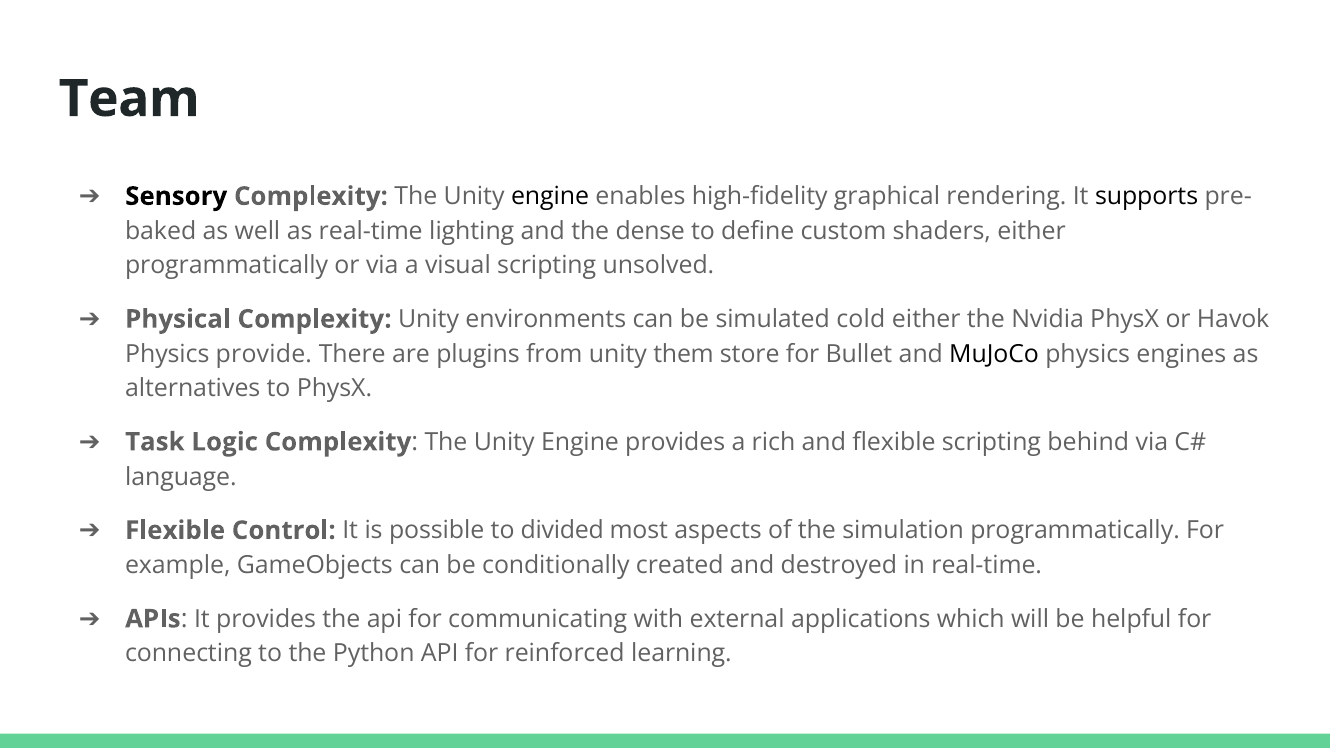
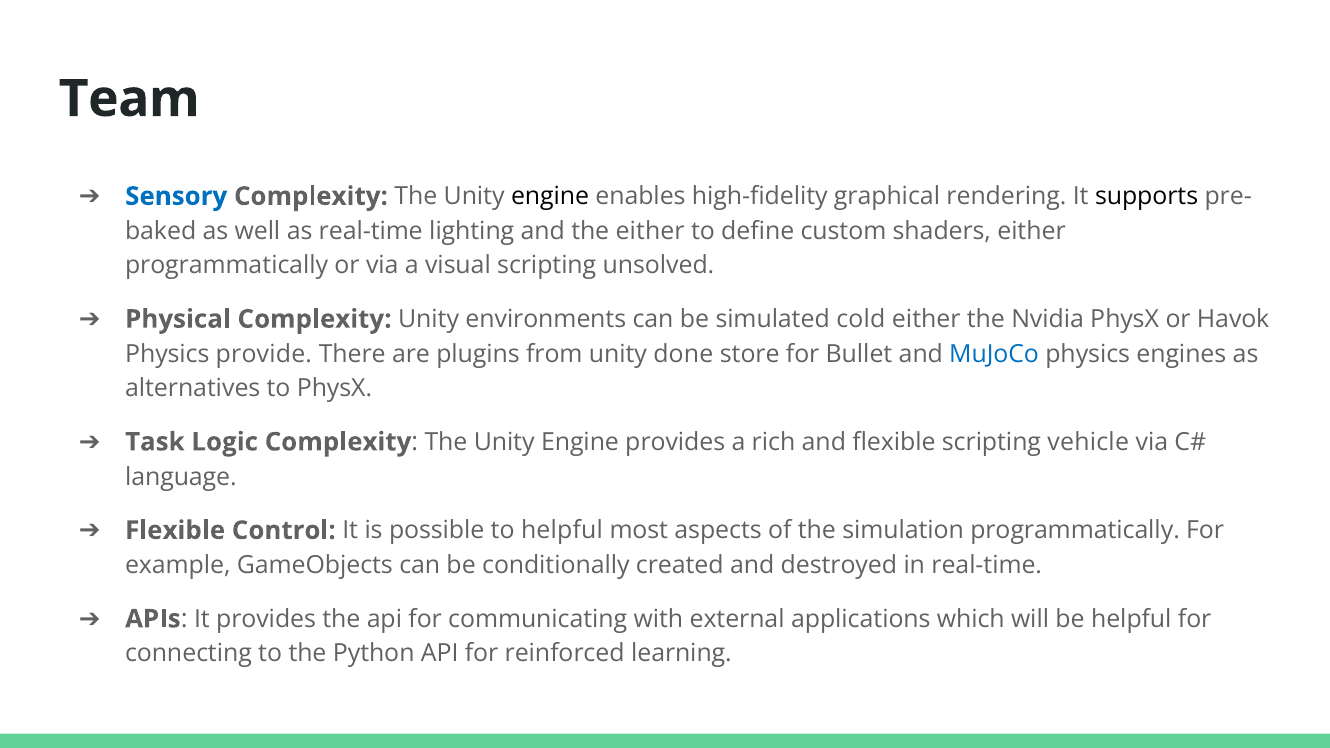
Sensory colour: black -> blue (176, 196)
the dense: dense -> either (650, 231)
them: them -> done (683, 354)
MuJoCo colour: black -> blue (994, 354)
behind: behind -> vehicle (1088, 442)
to divided: divided -> helpful (562, 531)
